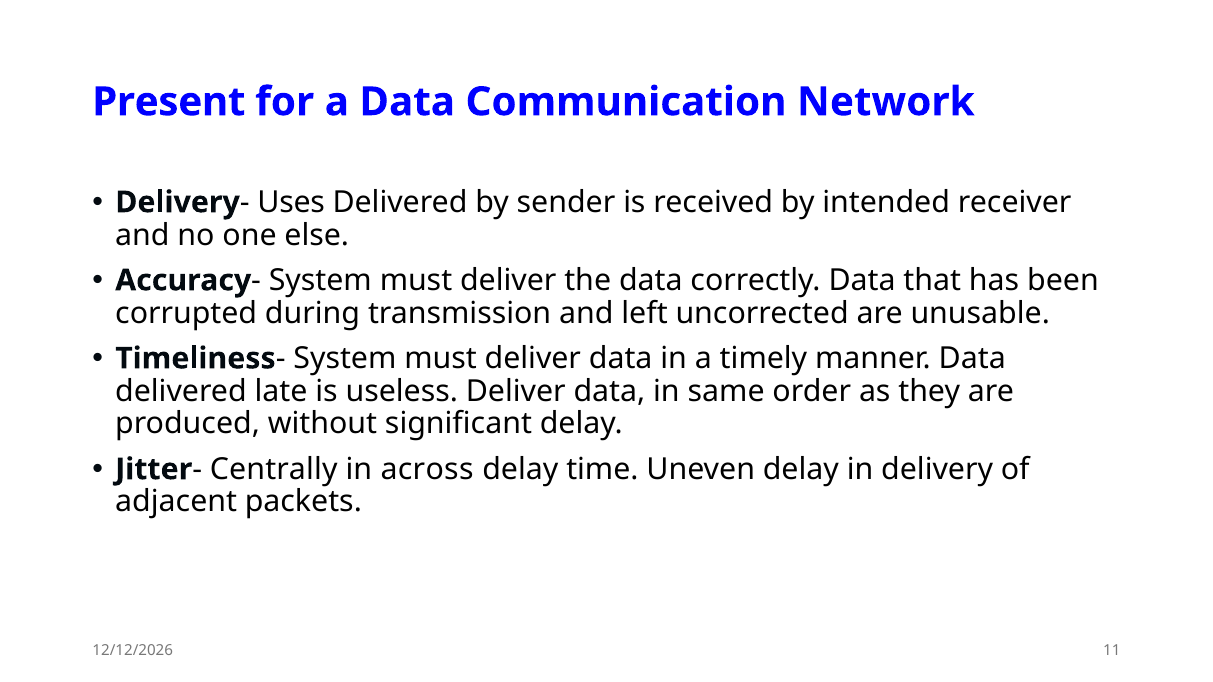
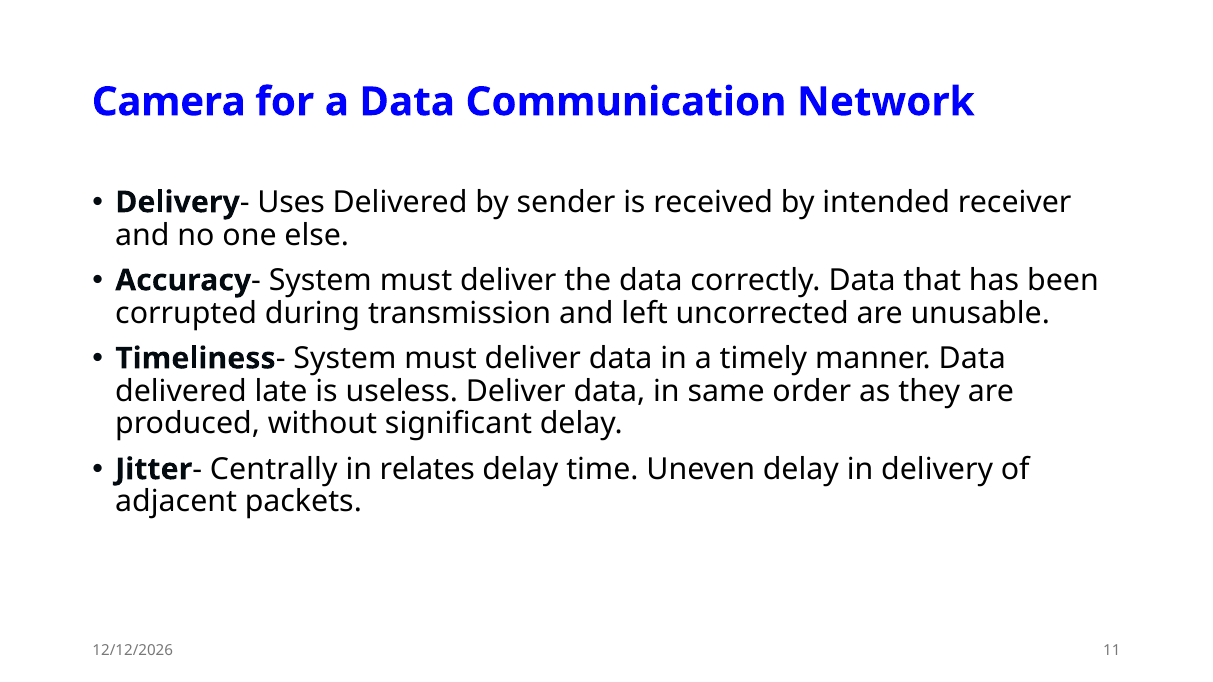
Present: Present -> Camera (169, 102)
across: across -> relates (427, 469)
